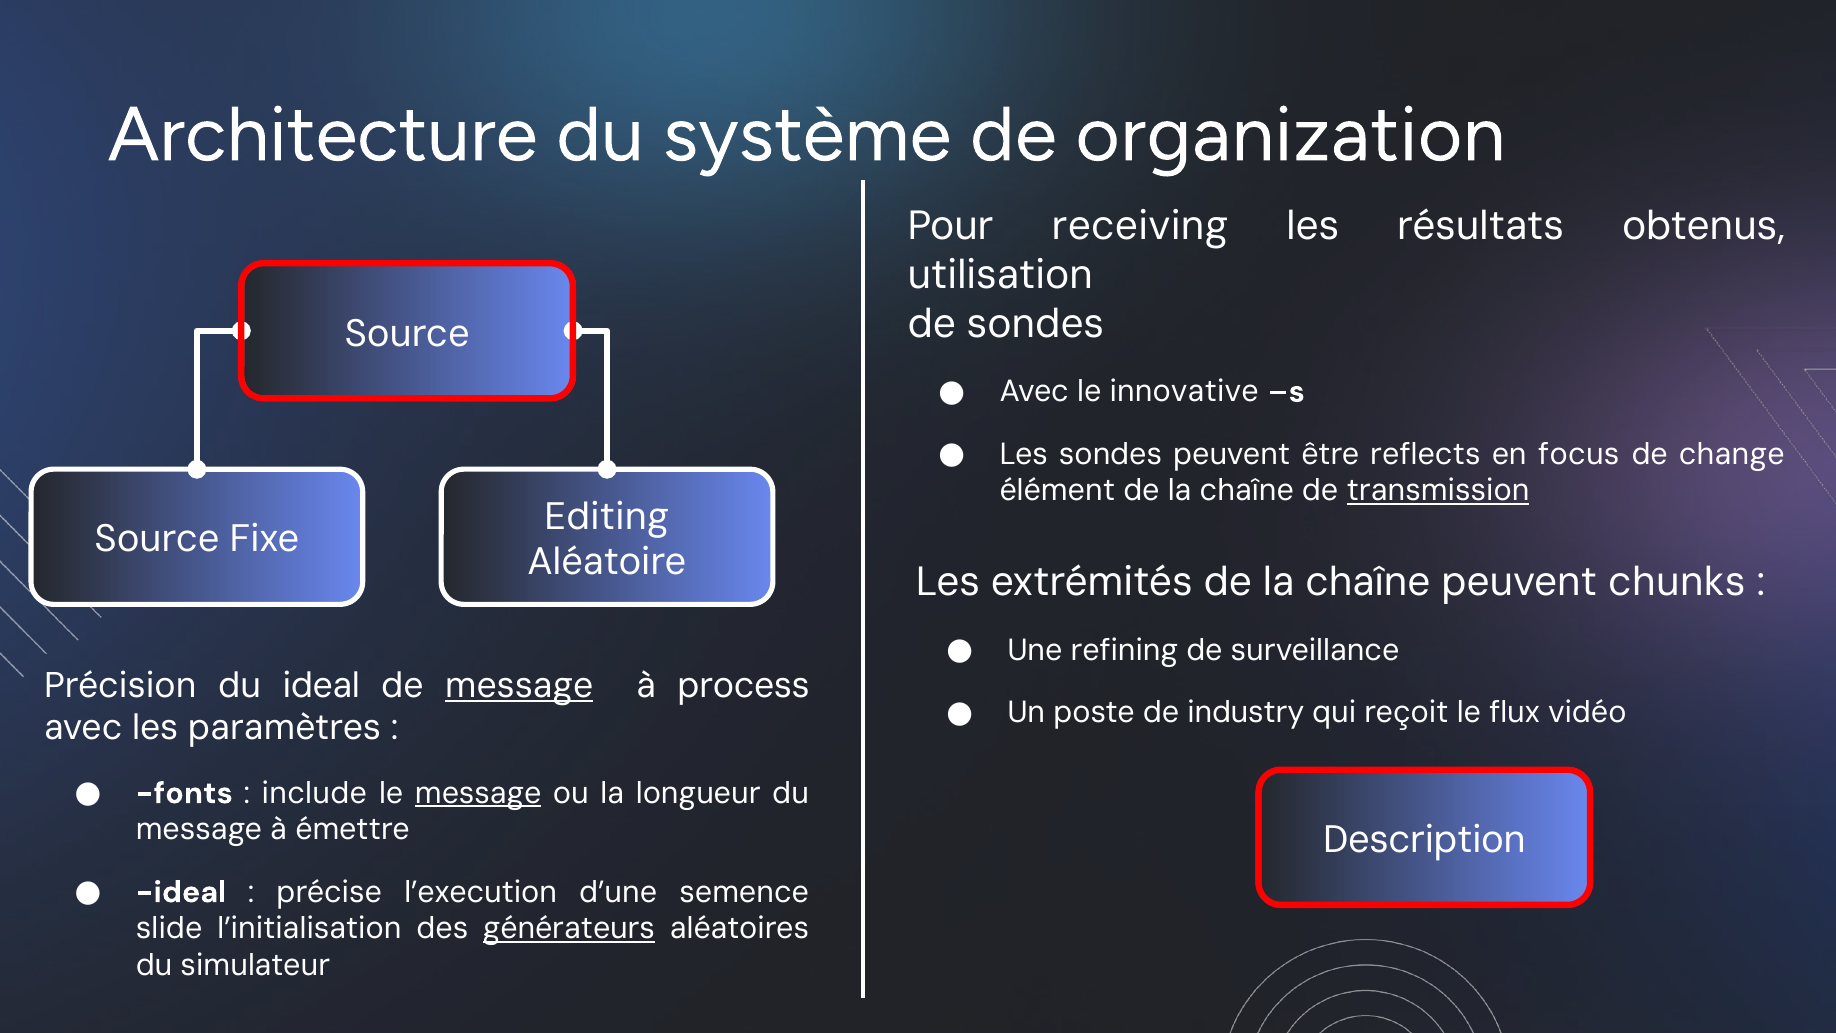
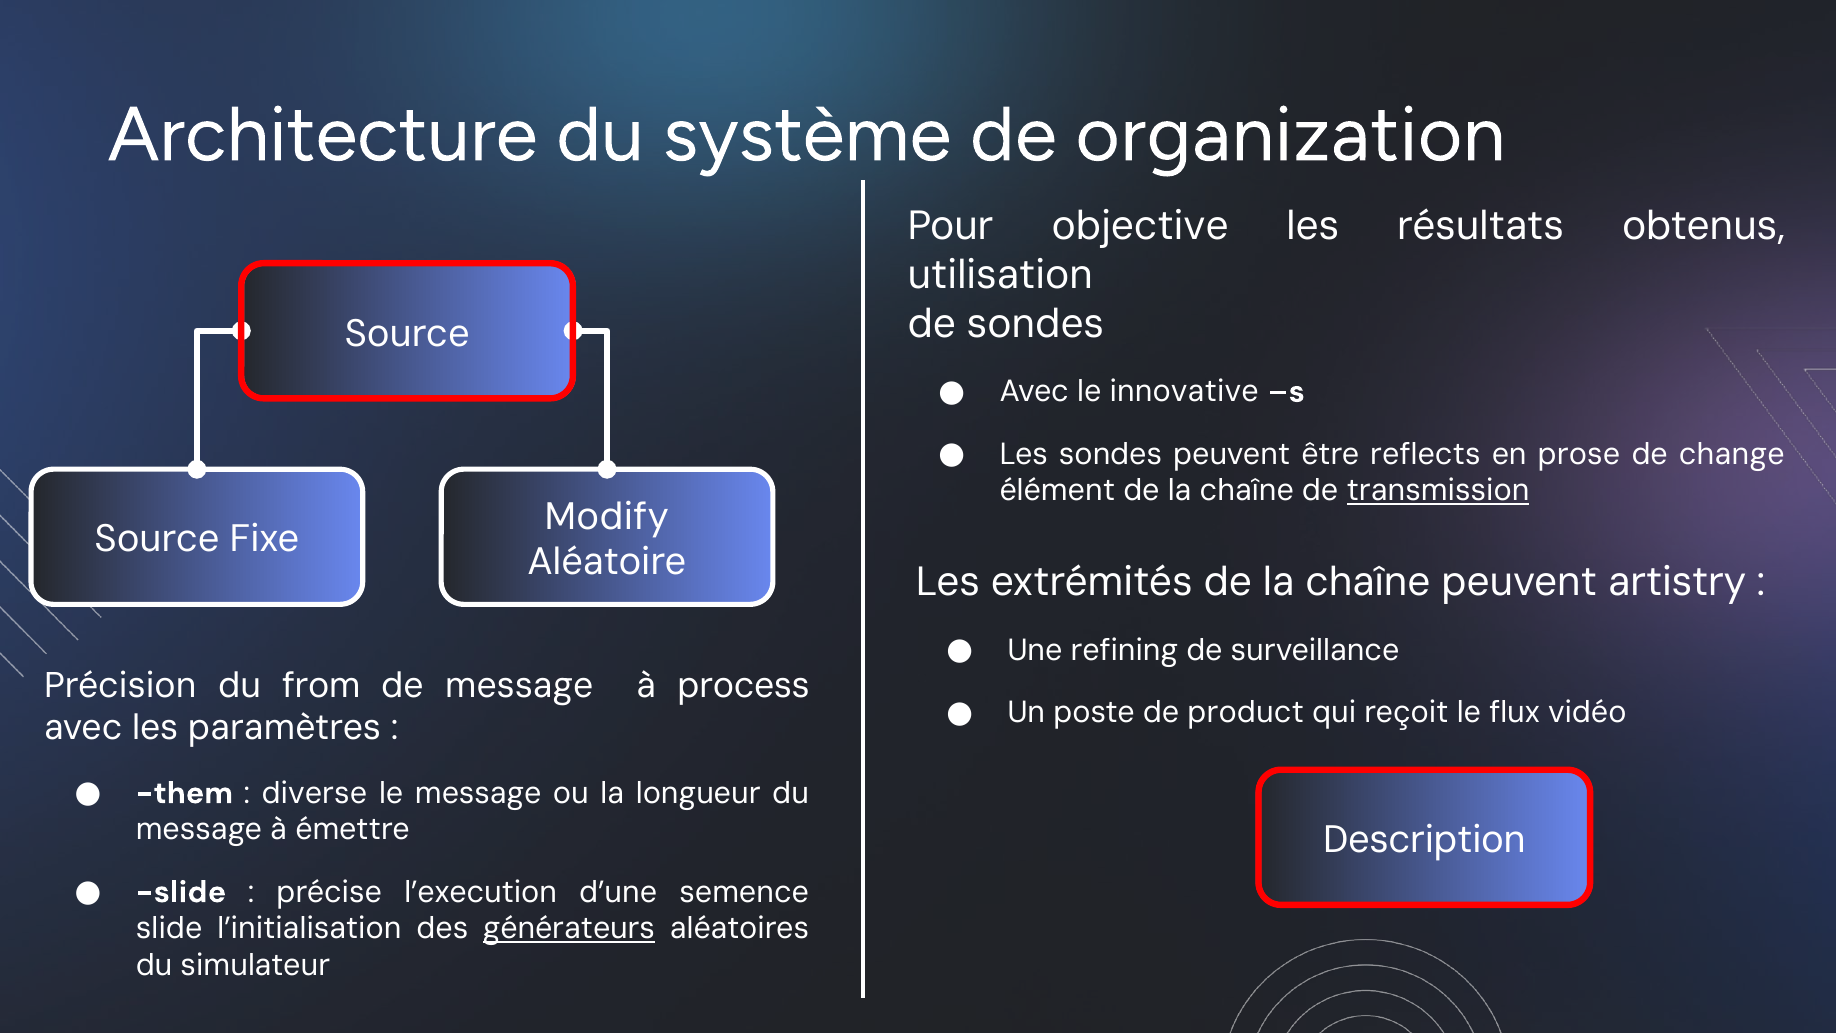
receiving: receiving -> objective (1140, 226)
focus: focus -> prose (1579, 454)
Editing: Editing -> Modify (607, 516)
chunks: chunks -> artistry (1677, 582)
du ideal: ideal -> from (321, 685)
message underline: present -> none (519, 685)
industry: industry -> product (1246, 712)
fonts: fonts -> them (184, 793)
include: include -> diverse (314, 793)
message underline: present -> none (478, 793)
ideal: ideal -> slide (181, 892)
